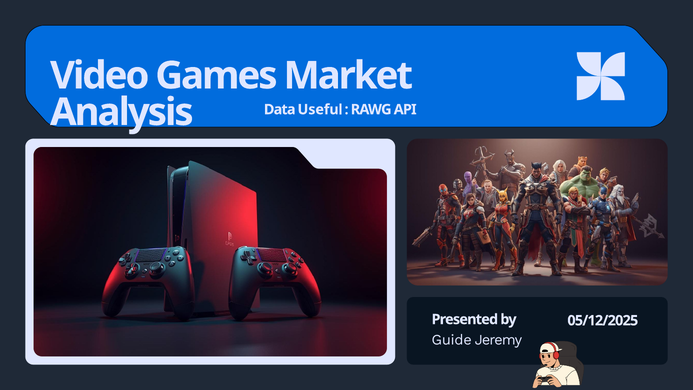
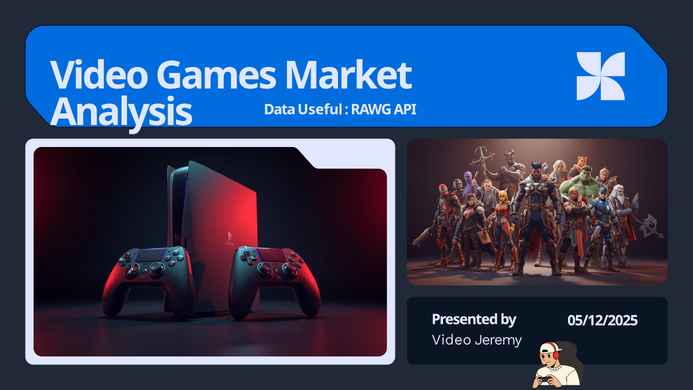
Guide: Guide -> Video (452, 340)
